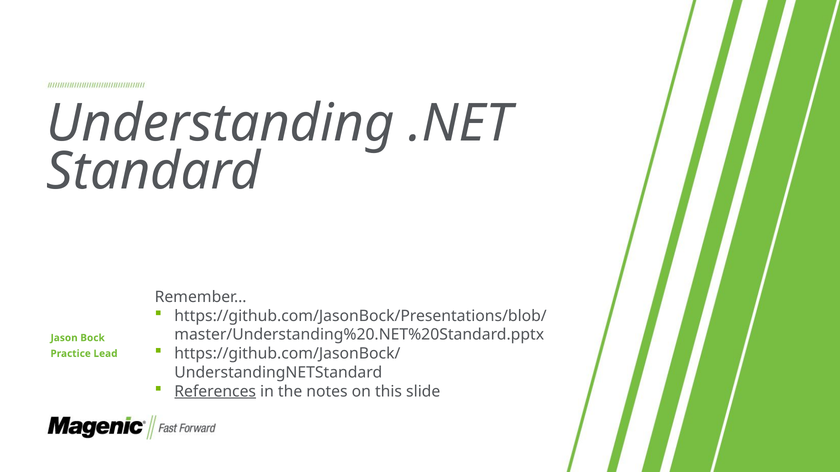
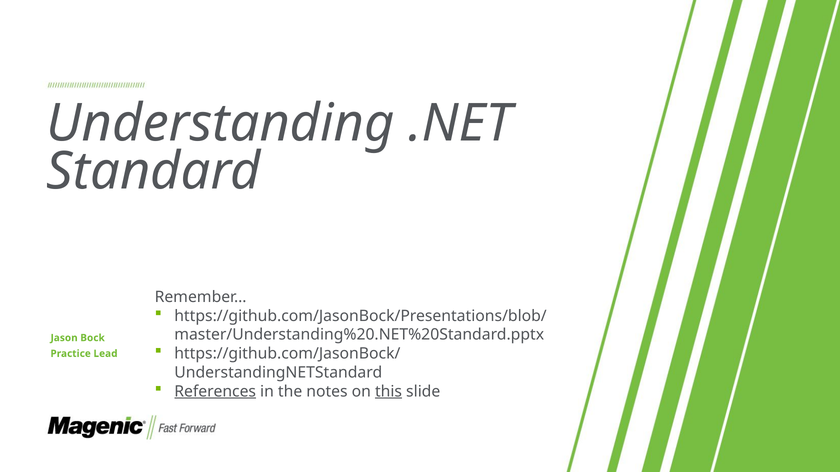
this underline: none -> present (389, 392)
